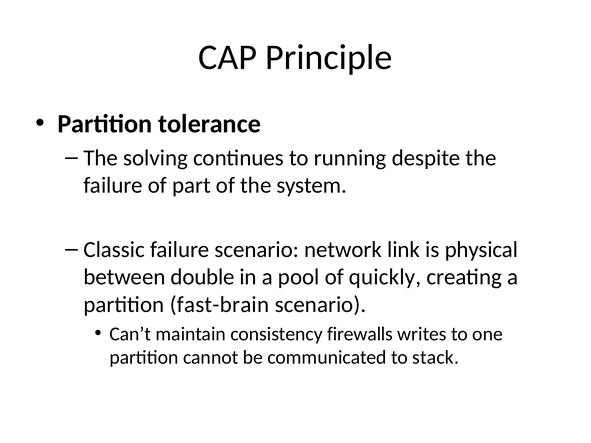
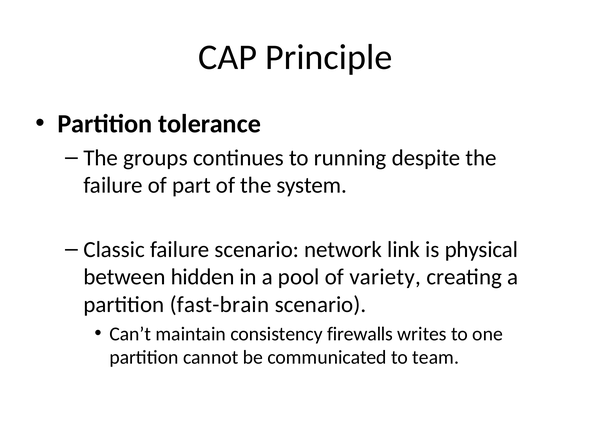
solving: solving -> groups (156, 158)
double: double -> hidden (203, 277)
quickly: quickly -> variety (385, 277)
stack: stack -> team (436, 358)
